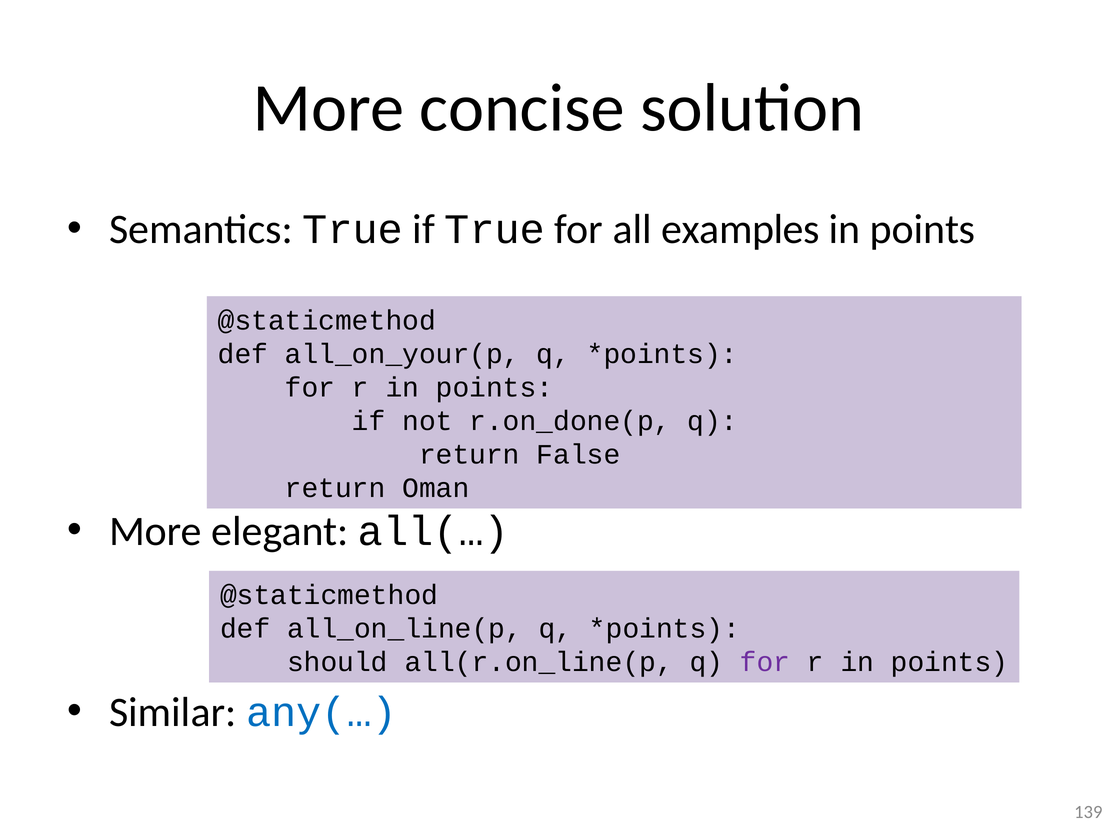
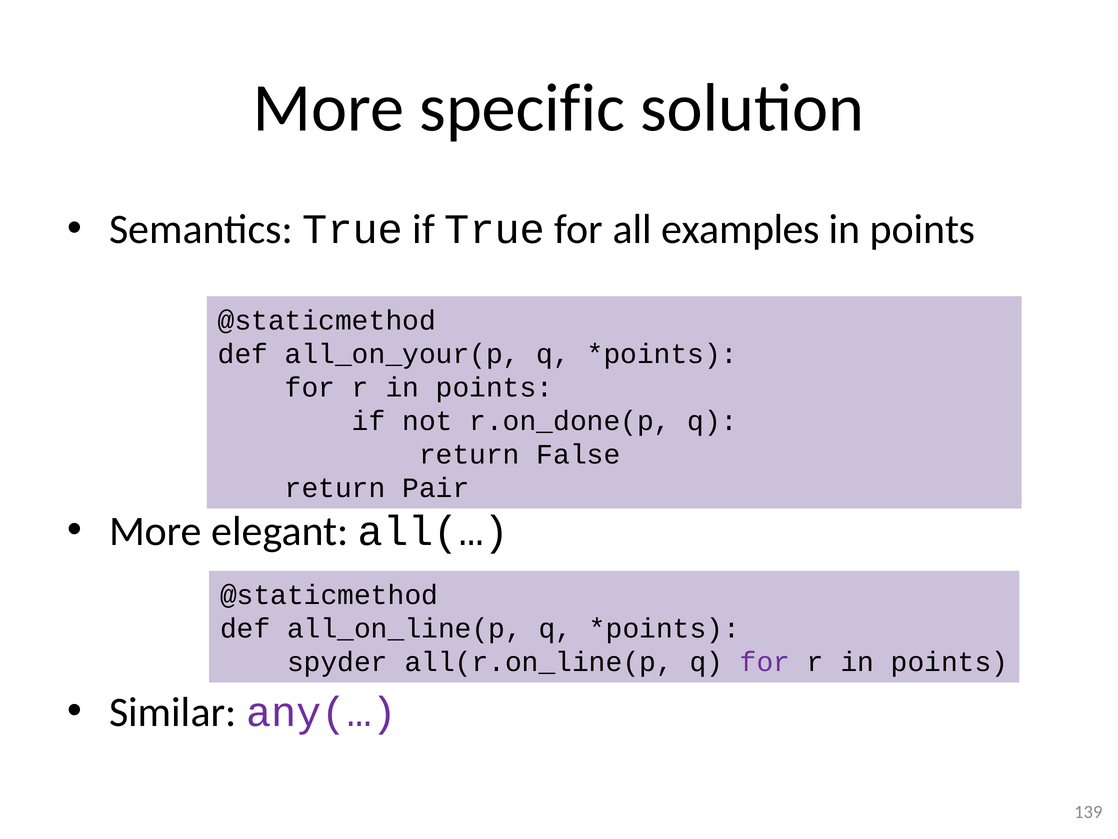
concise: concise -> specific (522, 108)
Oman: Oman -> Pair (436, 488)
should: should -> spyder (337, 662)
any(… colour: blue -> purple (321, 712)
